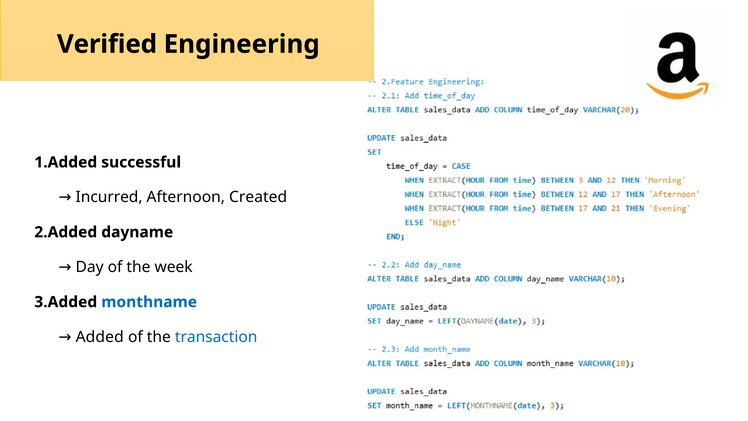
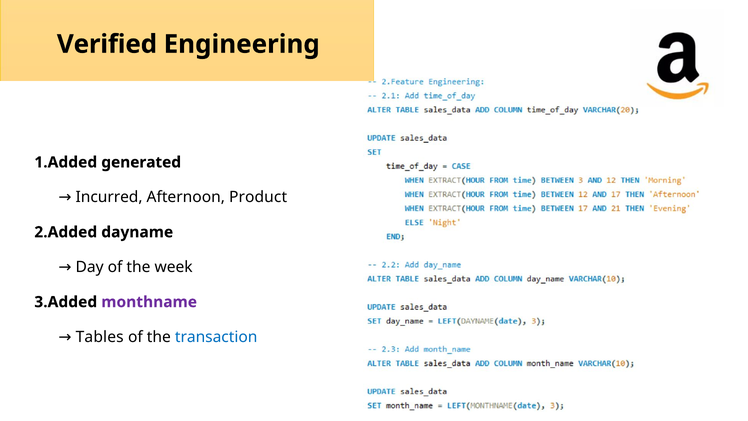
successful: successful -> generated (141, 162)
Created: Created -> Product (258, 197)
monthname colour: blue -> purple (149, 302)
Added: Added -> Tables (100, 337)
